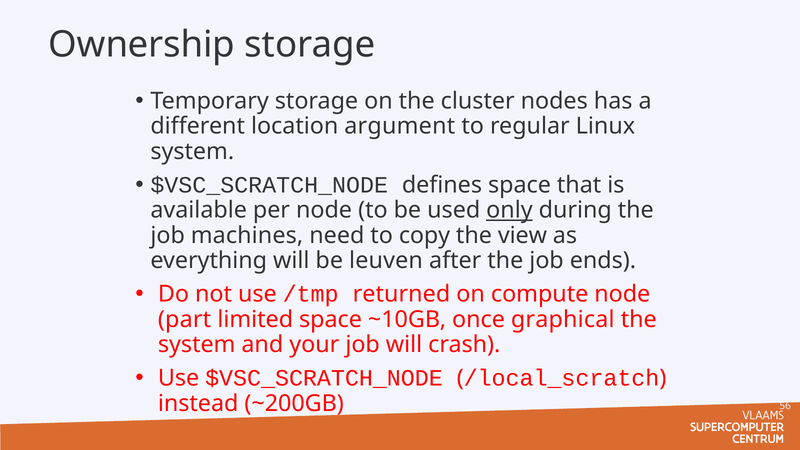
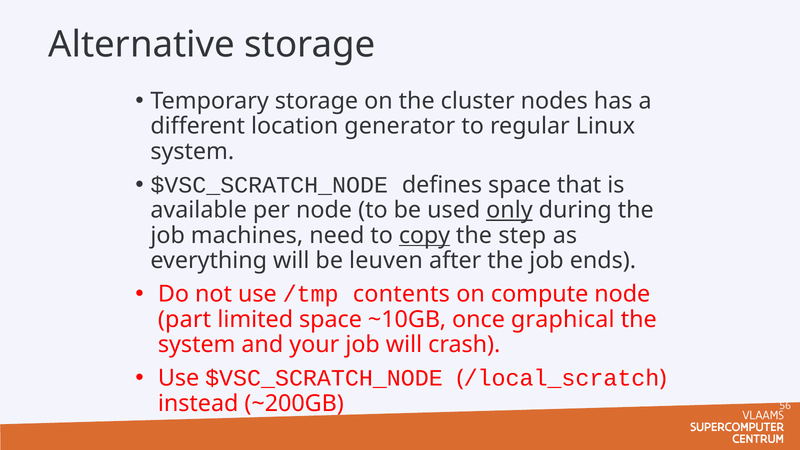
Ownership: Ownership -> Alternative (142, 45)
argument: argument -> generator (400, 126)
copy underline: none -> present (424, 235)
view: view -> step (522, 235)
returned: returned -> contents (401, 294)
